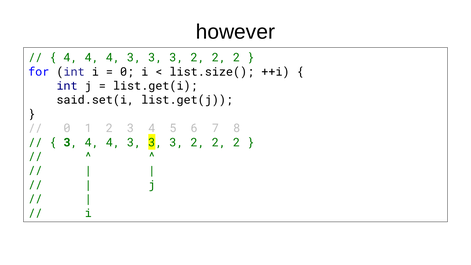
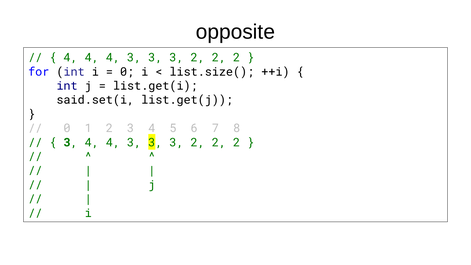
however: however -> opposite (235, 32)
